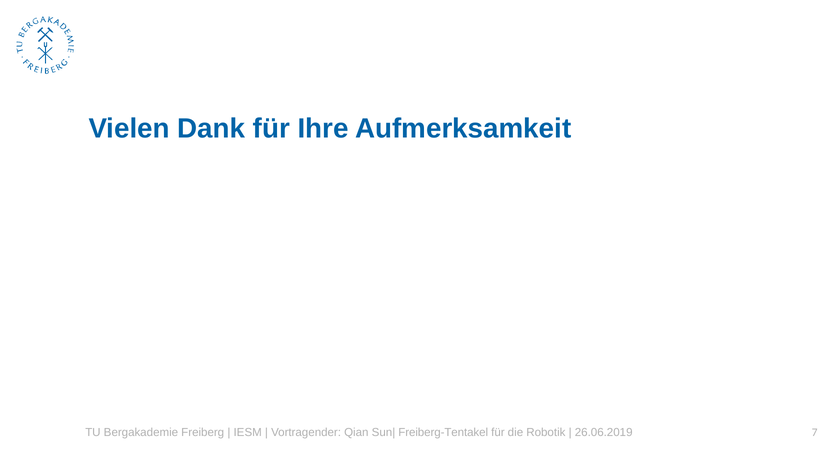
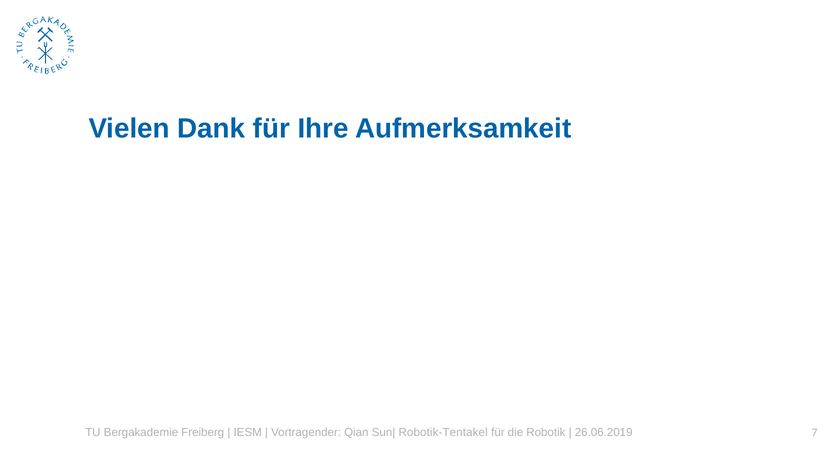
Freiberg-Tentakel: Freiberg-Tentakel -> Robotik-Tentakel (443, 432)
